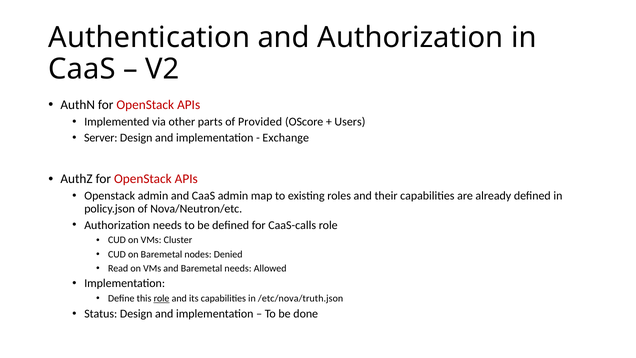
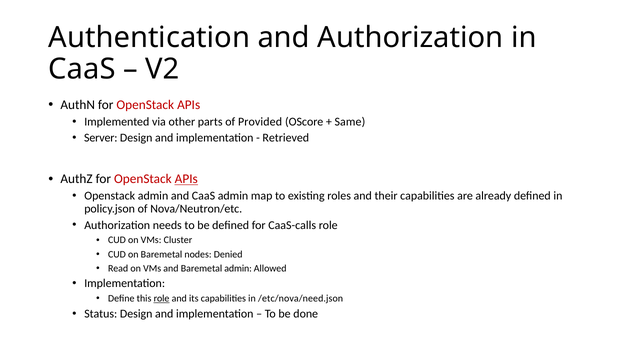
Users: Users -> Same (350, 122)
Exchange: Exchange -> Retrieved (286, 138)
APIs underline: none -> present (186, 179)
Baremetal needs: needs -> admin (238, 268)
/etc/nova/truth.json: /etc/nova/truth.json -> /etc/nova/need.json (301, 298)
